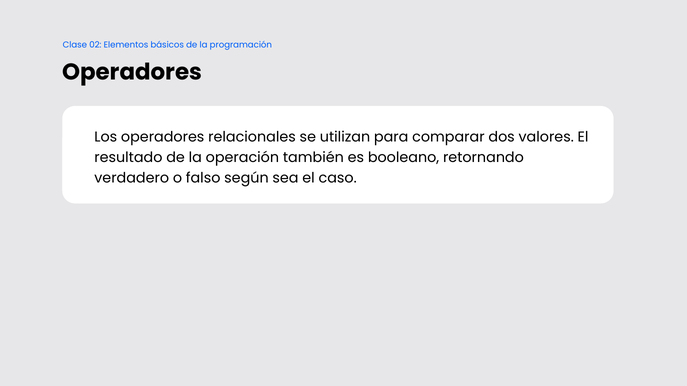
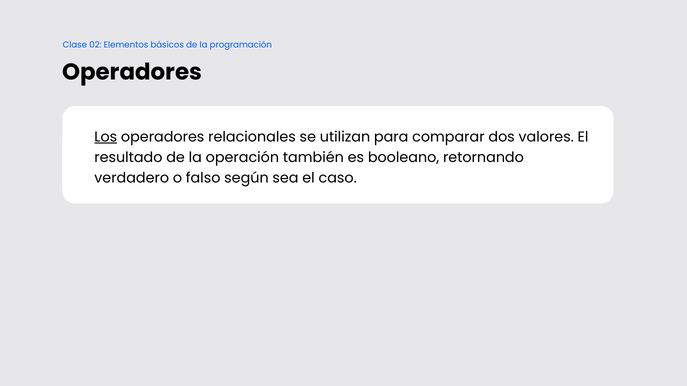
Los underline: none -> present (106, 137)
